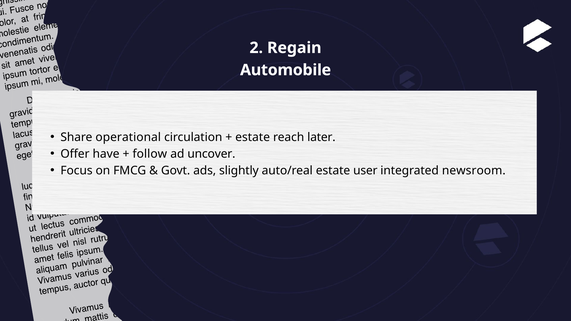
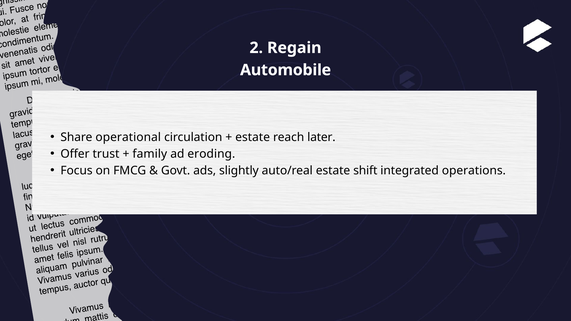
have: have -> trust (106, 154)
follow: follow -> family (150, 154)
uncover: uncover -> eroding (211, 154)
user: user -> shift (365, 171)
newsroom: newsroom -> operations (474, 171)
